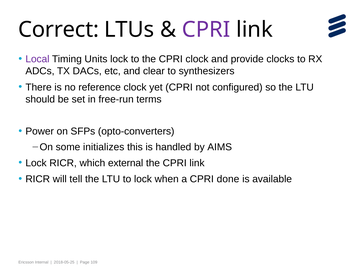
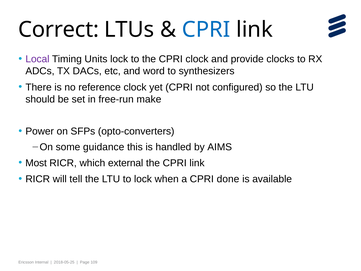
CPRI colour: purple -> blue (206, 30)
clear: clear -> word (154, 71)
terms: terms -> make (149, 99)
initializes: initializes -> guidance (104, 147)
Lock: Lock -> Most (36, 163)
